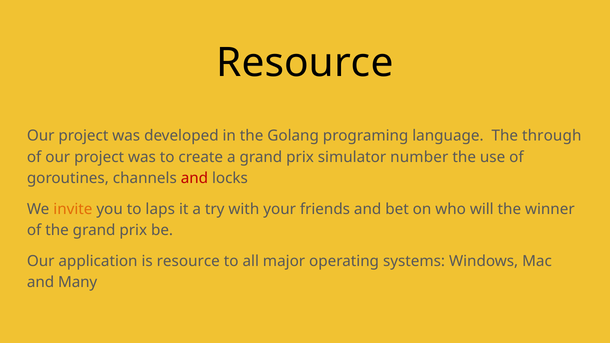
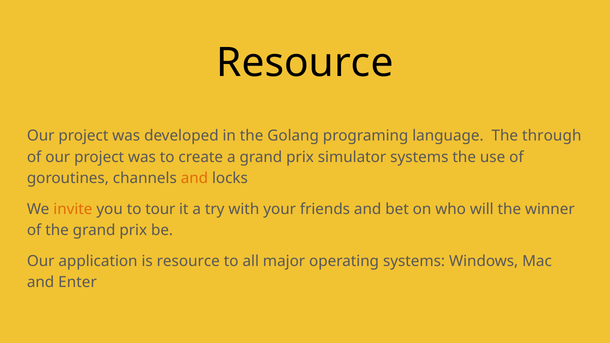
simulator number: number -> systems (419, 157)
and colour: red -> orange (194, 178)
laps: laps -> tour (160, 209)
Many: Many -> Enter (78, 283)
